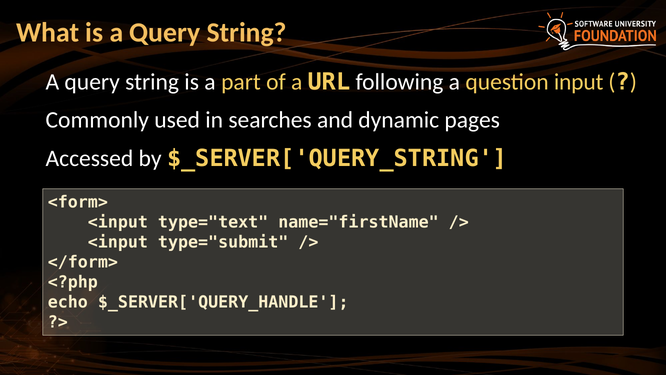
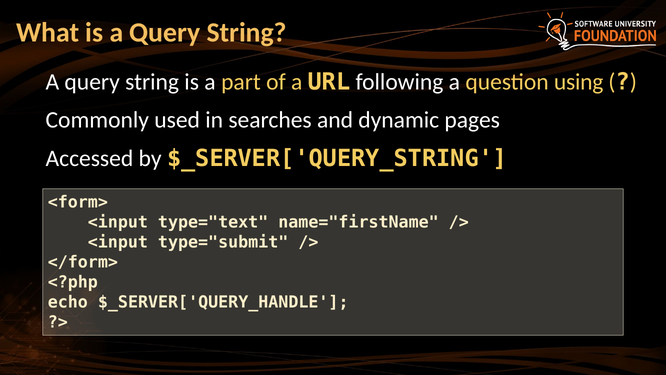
input: input -> using (579, 82)
